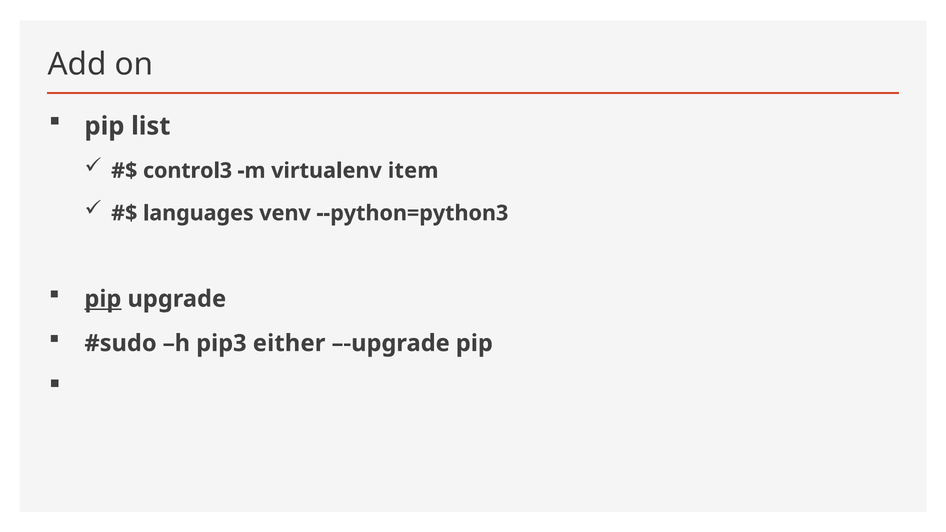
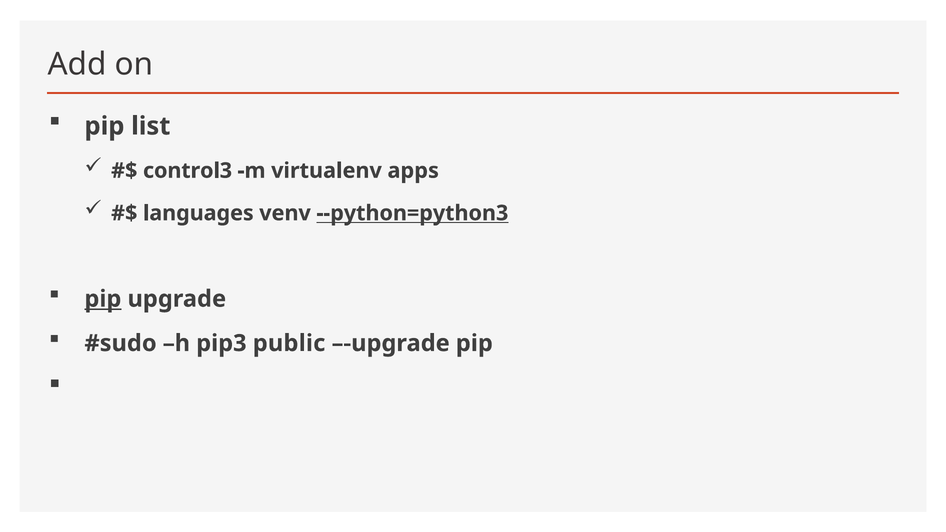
item: item -> apps (413, 171)
--python=python3 underline: none -> present (412, 213)
either: either -> public (289, 343)
